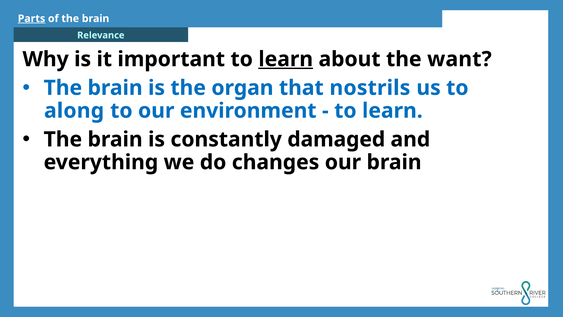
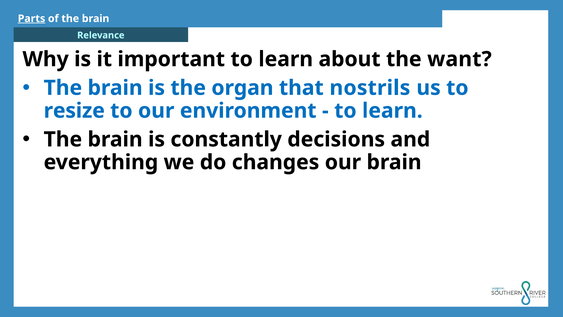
learn underline: present -> none (286, 59)
along: along -> resize (74, 111)
damaged: damaged -> decisions (336, 139)
